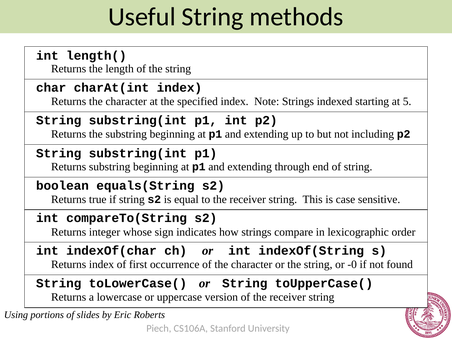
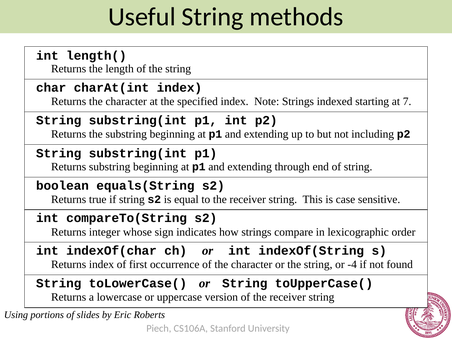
5: 5 -> 7 (407, 101)
-0: -0 -> -4 (352, 265)
